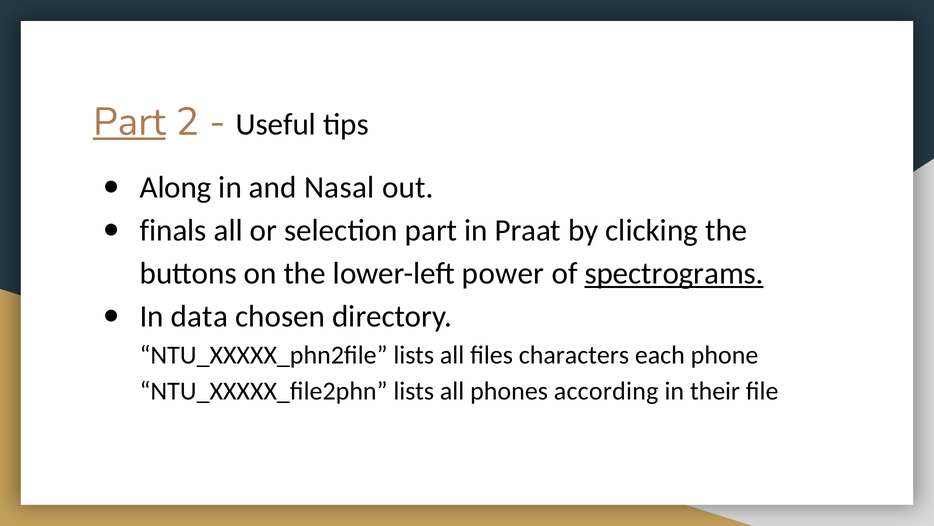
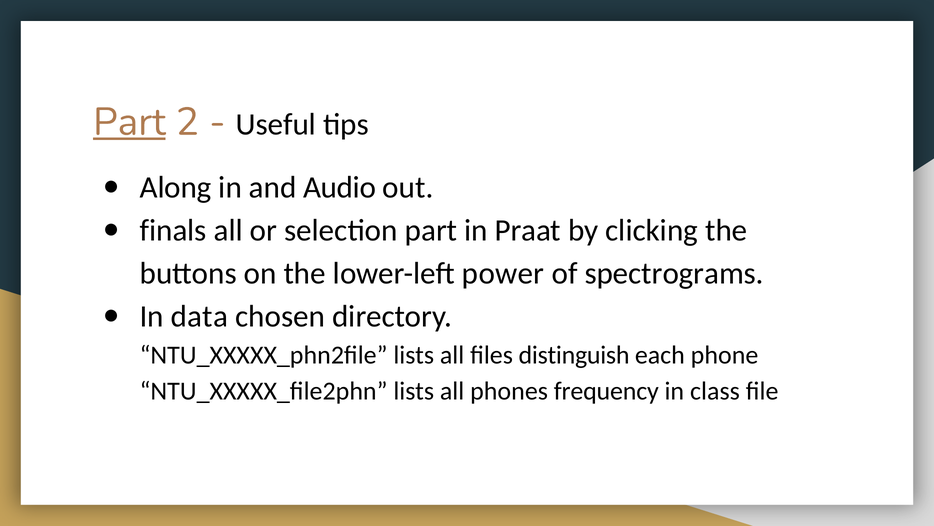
Nasal: Nasal -> Audio (340, 187)
spectrograms underline: present -> none (674, 273)
characters: characters -> distinguish (574, 355)
according: according -> frequency (606, 391)
their: their -> class (715, 391)
